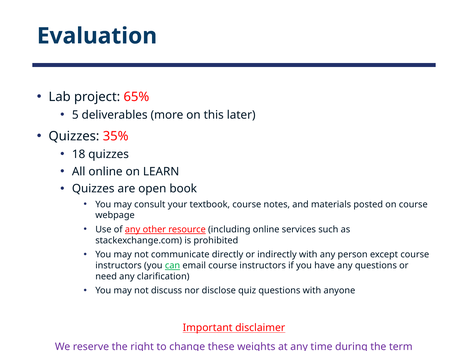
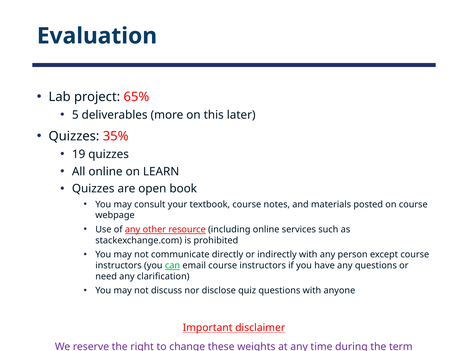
18: 18 -> 19 (79, 154)
